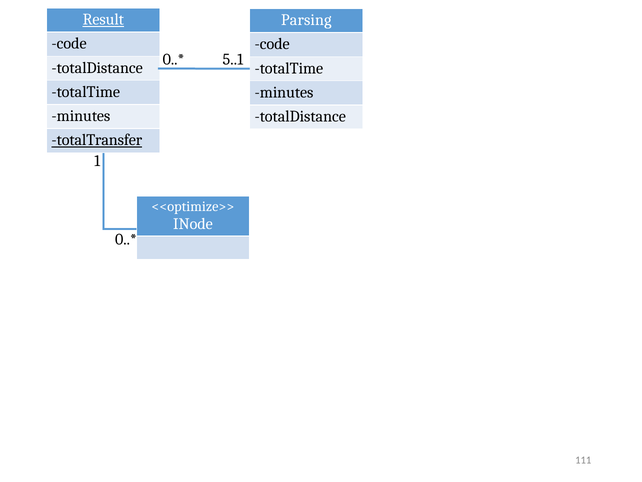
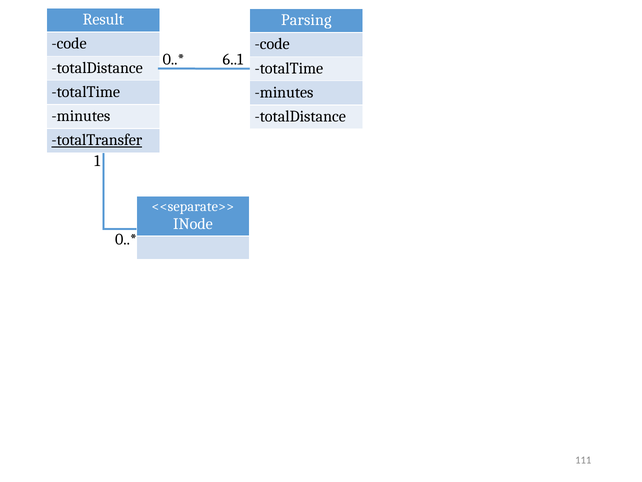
Result underline: present -> none (103, 20)
5..1: 5..1 -> 6..1 (233, 59)
<<optimize>>: <<optimize>> -> <<separate>> (193, 206)
